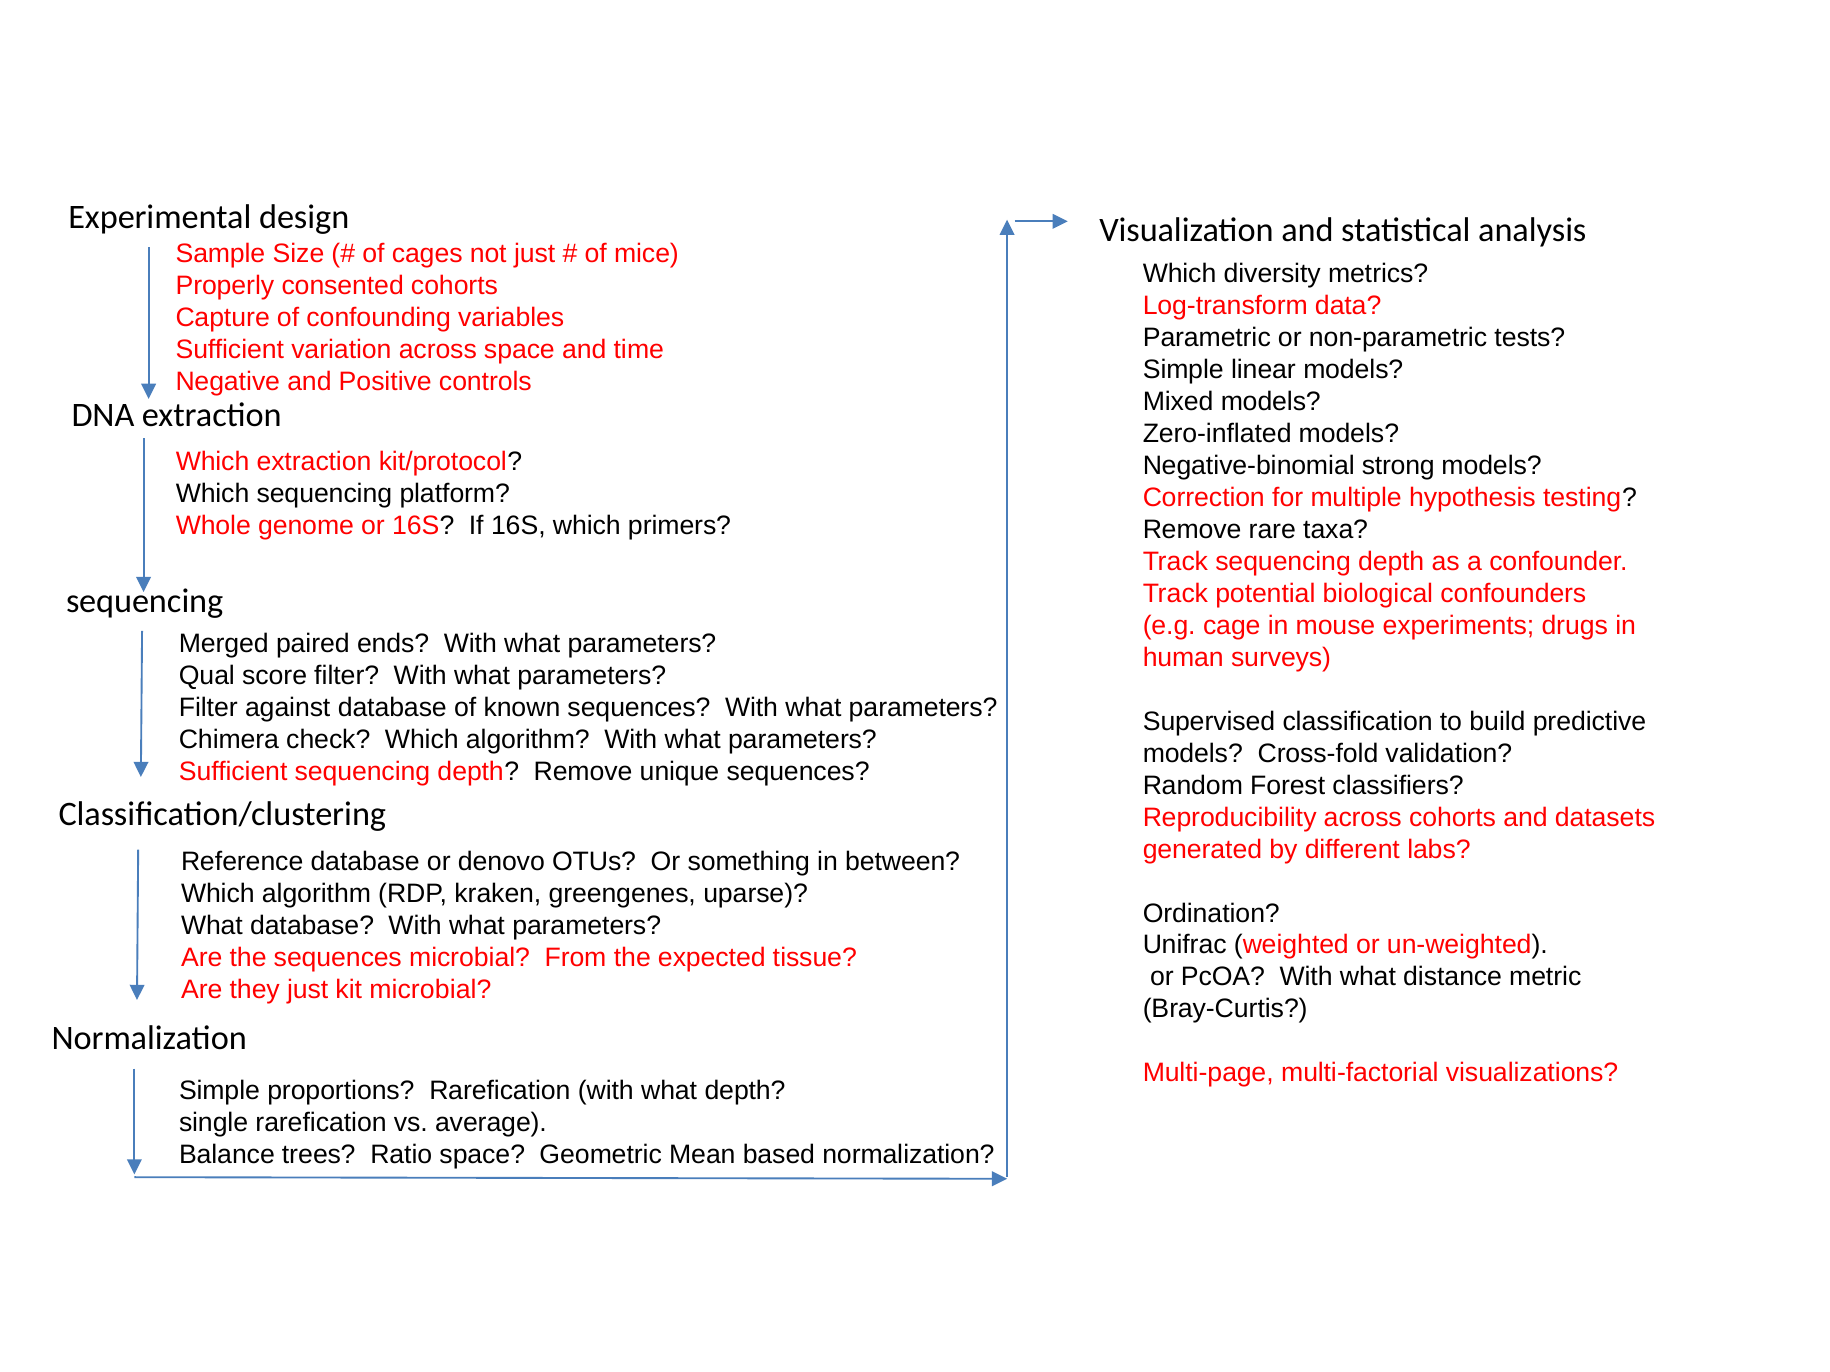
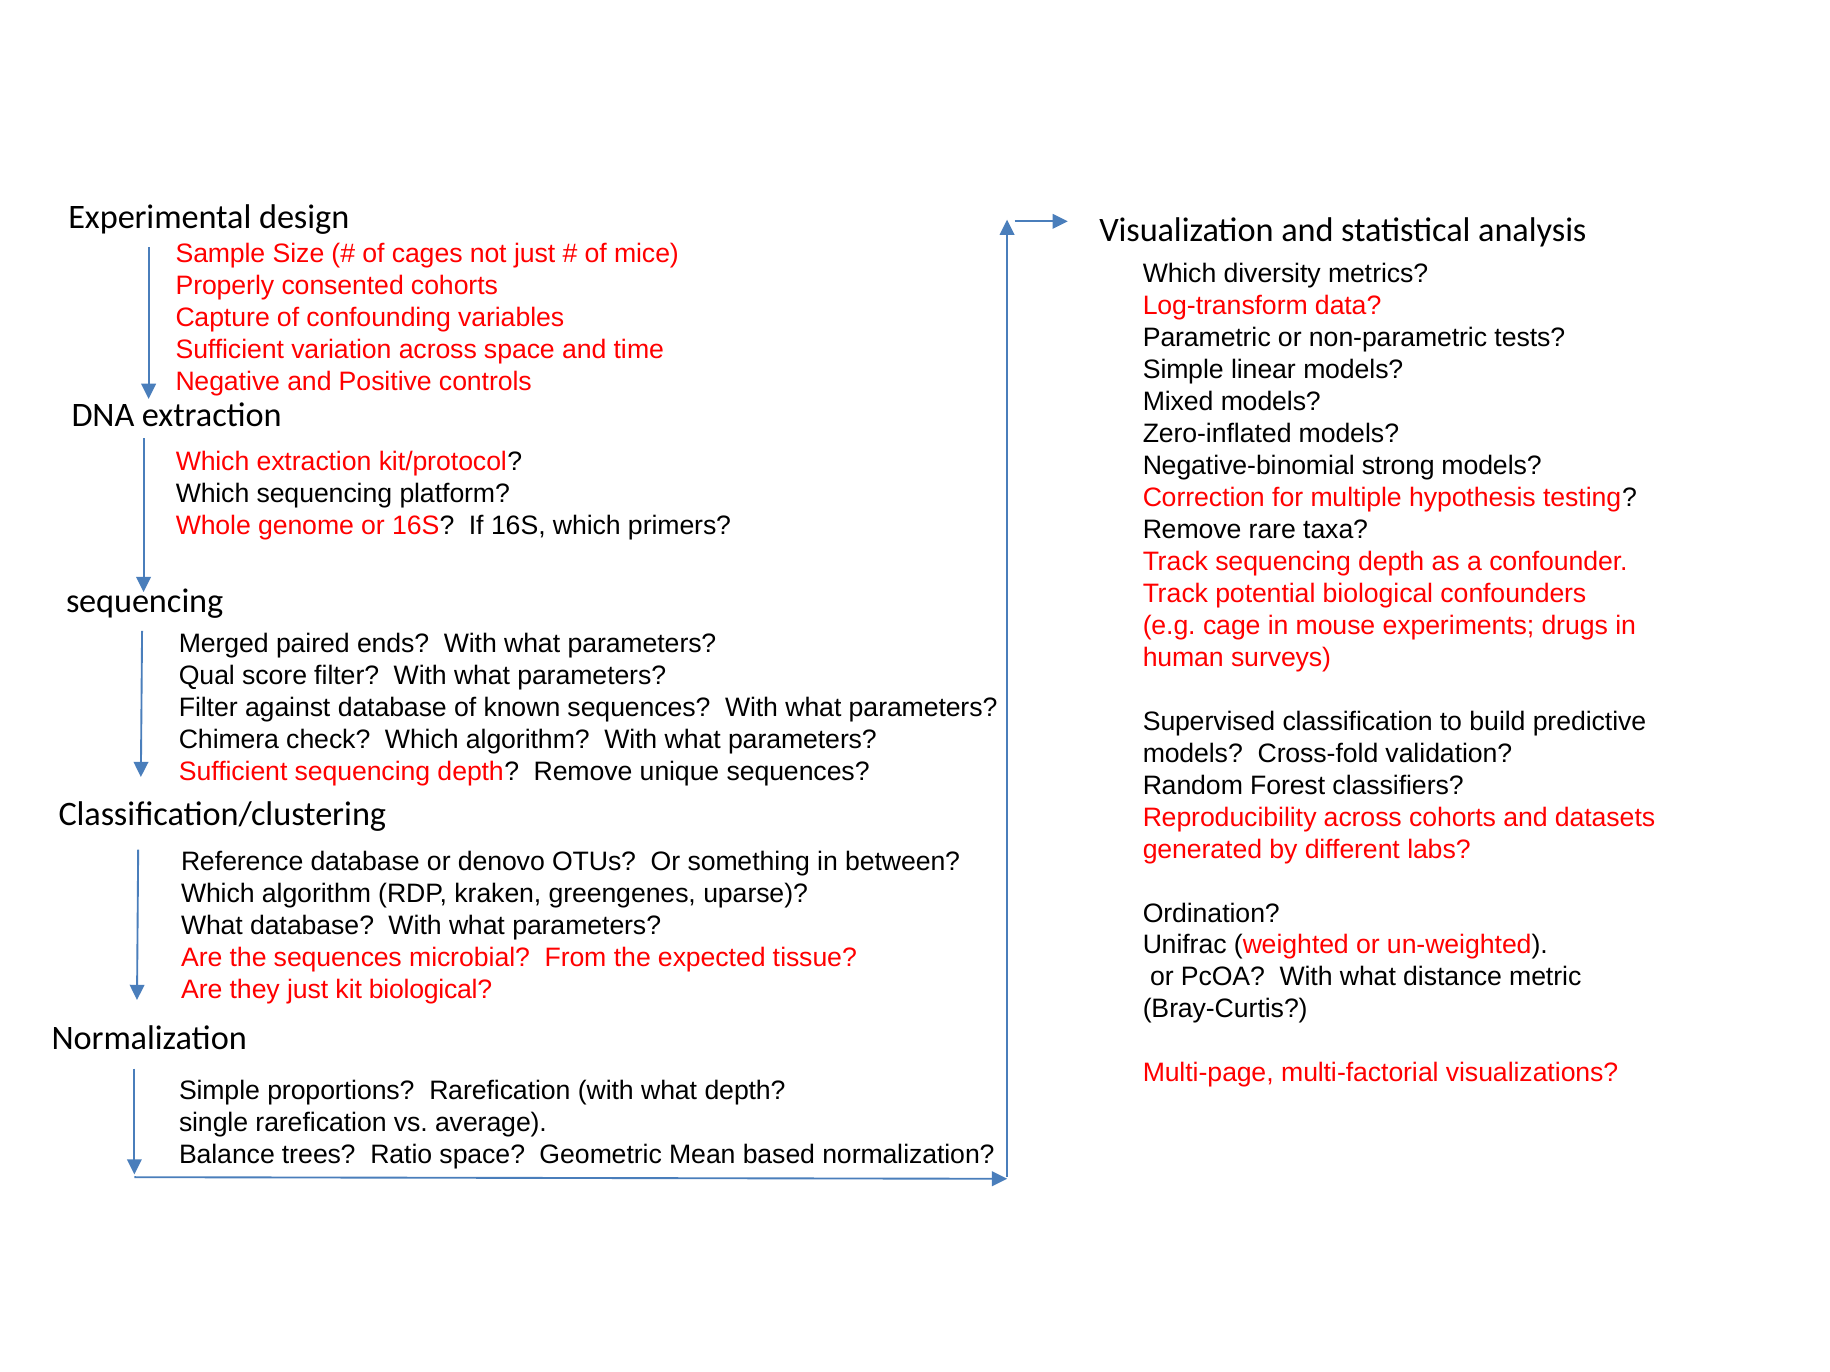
kit microbial: microbial -> biological (431, 990)
